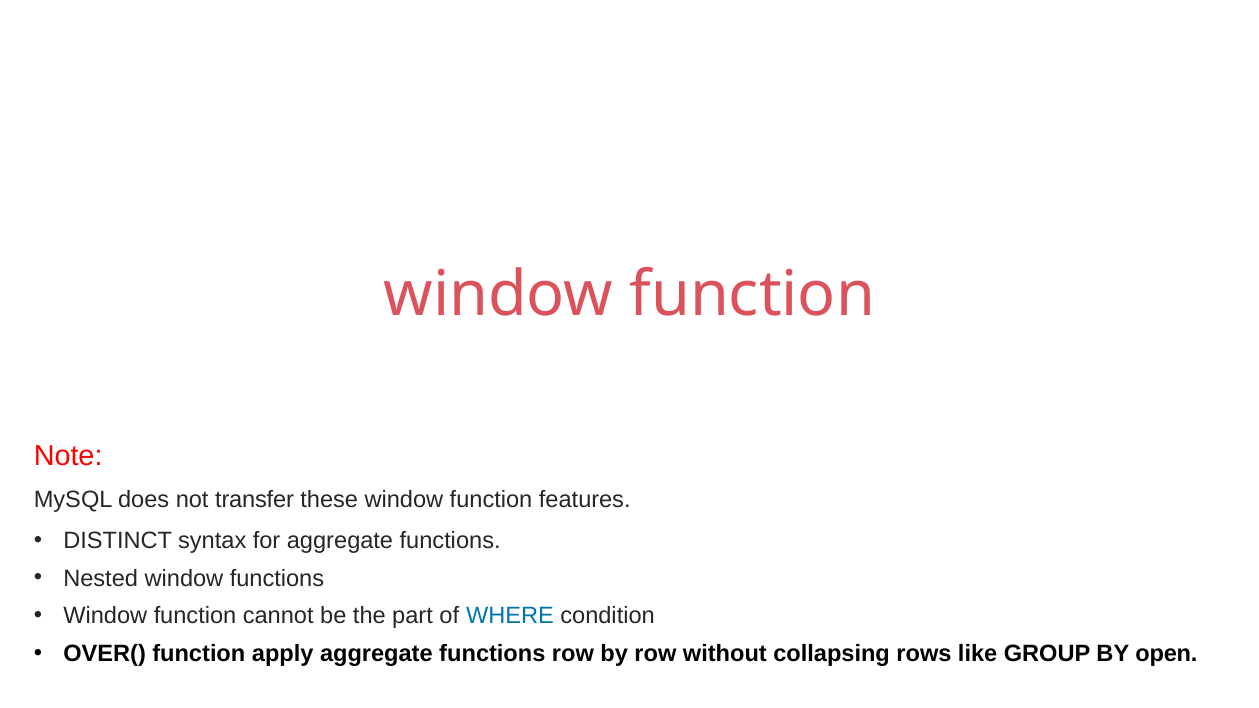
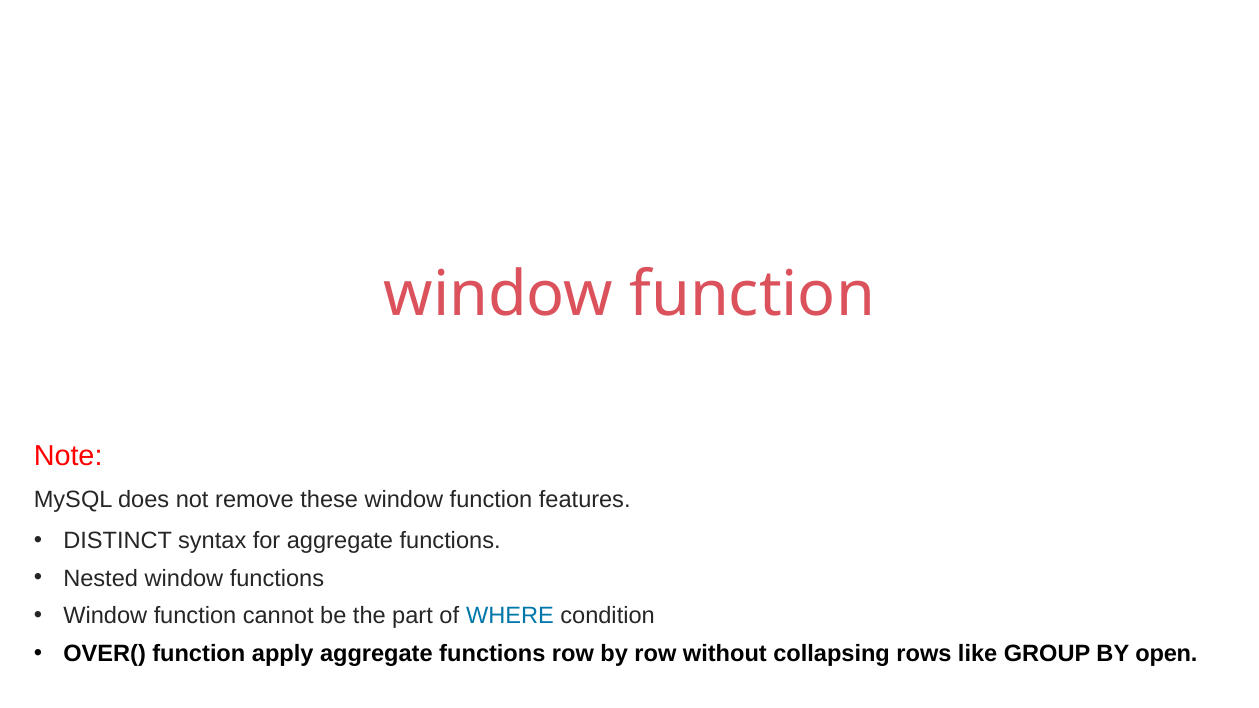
transfer: transfer -> remove (254, 500)
